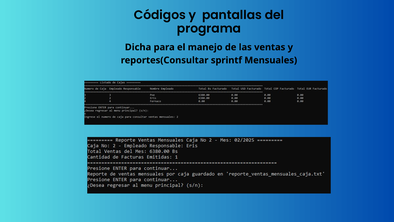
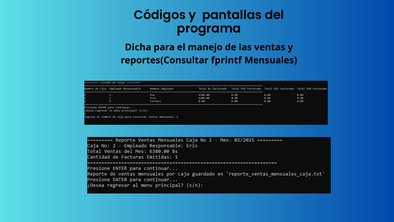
sprintf: sprintf -> fprintf (226, 60)
